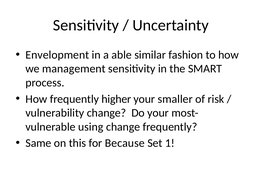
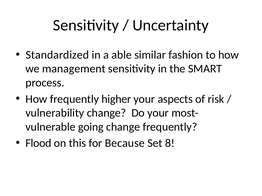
Envelopment: Envelopment -> Standardized (57, 55)
smaller: smaller -> aspects (175, 99)
using: using -> going (91, 127)
Same: Same -> Flood (38, 143)
1: 1 -> 8 (170, 143)
